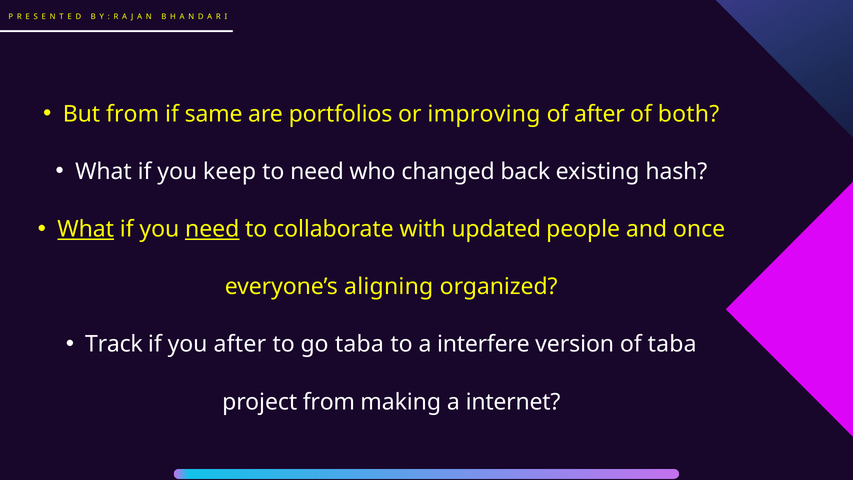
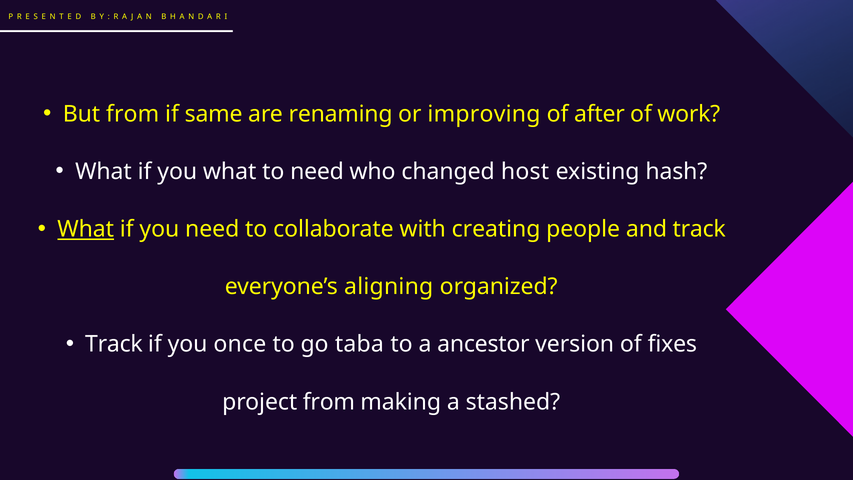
portfolios: portfolios -> renaming (341, 114)
both: both -> work (689, 114)
you keep: keep -> what (230, 172)
back: back -> host (525, 172)
need underline: present -> none (212, 229)
updated: updated -> creating (496, 229)
and once: once -> track (699, 229)
you after: after -> once (240, 344)
interfere: interfere -> ancestor (483, 344)
of taba: taba -> fixes (672, 344)
internet: internet -> stashed (513, 402)
